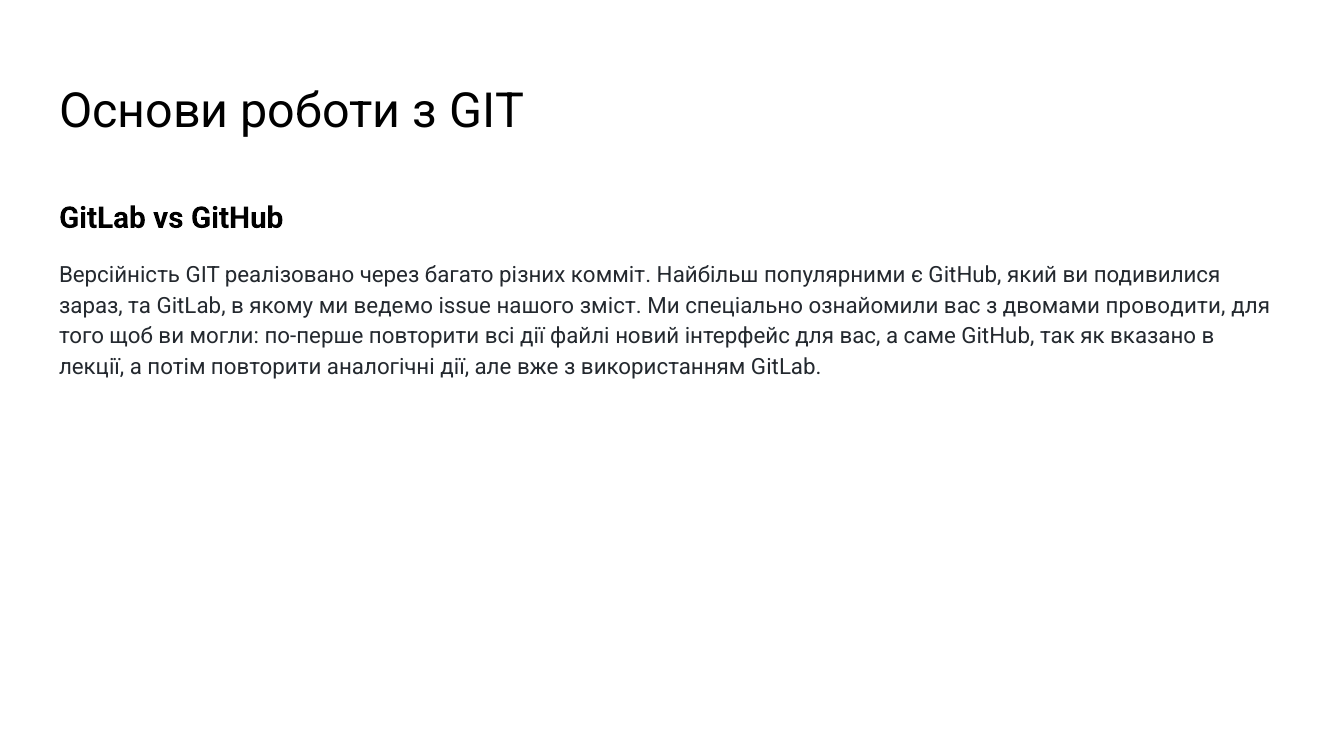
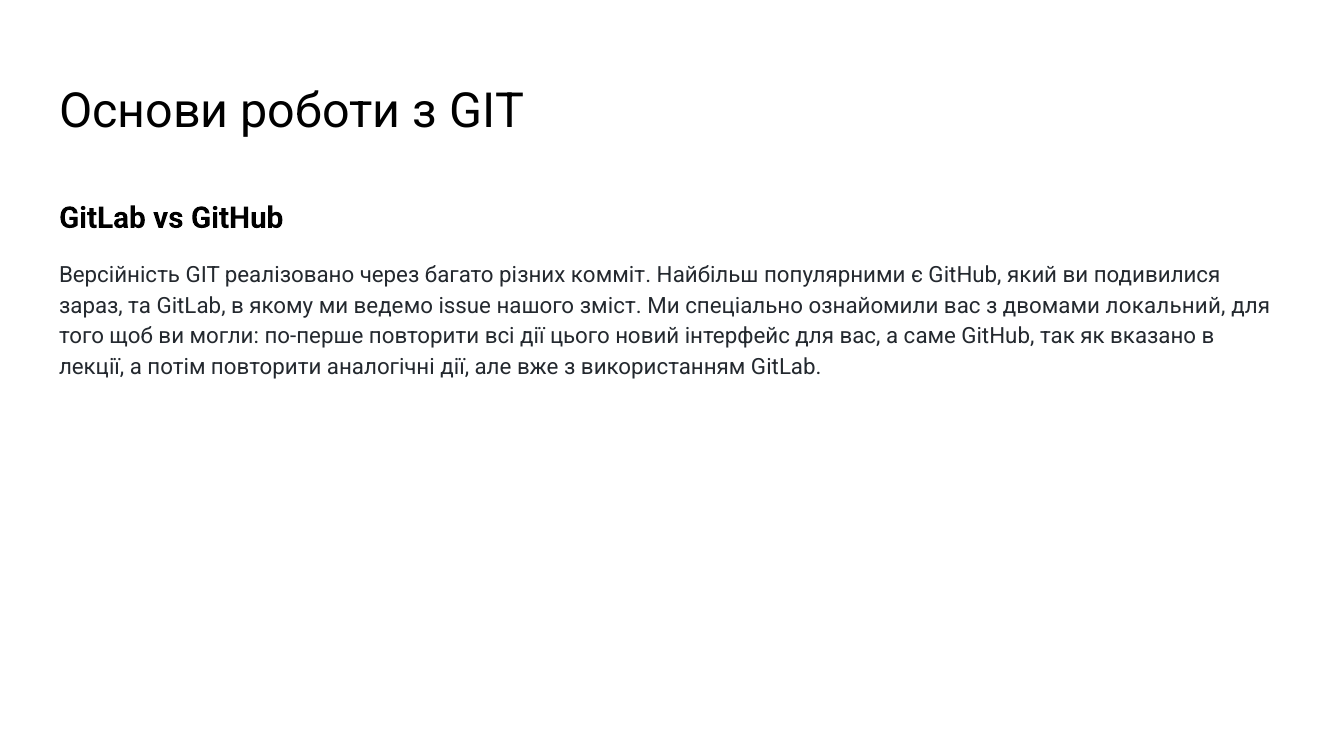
проводити: проводити -> локальний (1166, 306)
файлі: файлі -> цього (580, 337)
